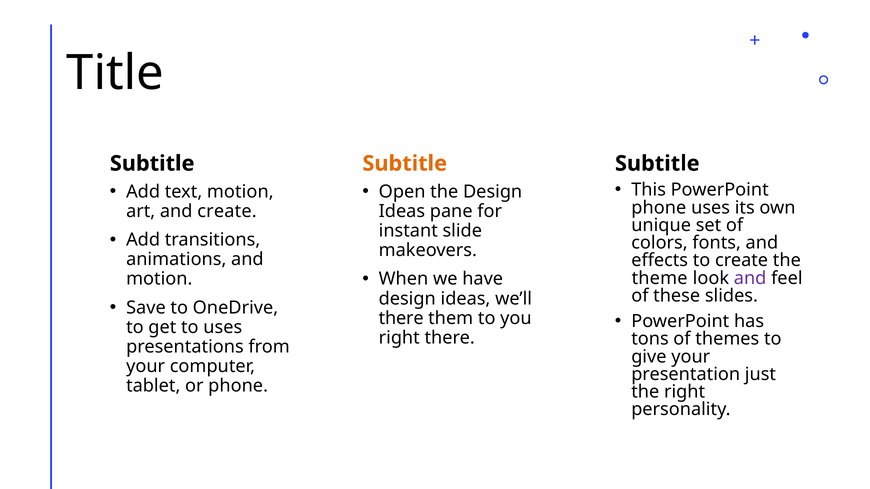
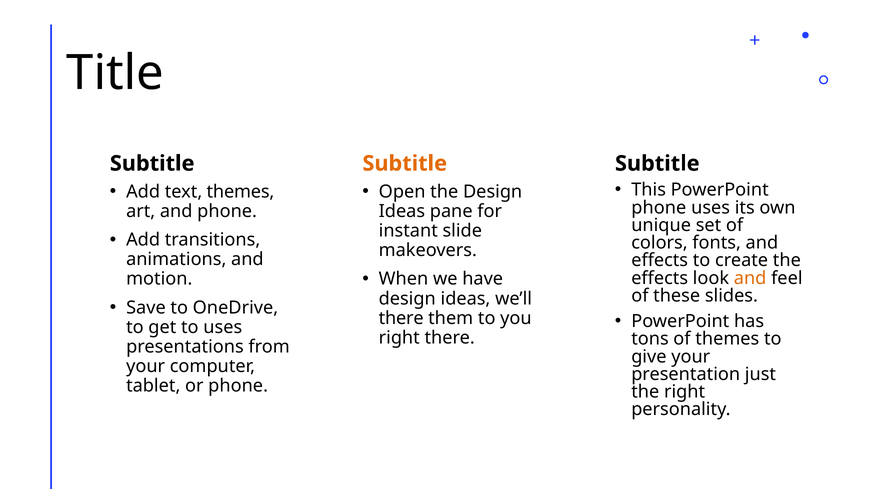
text motion: motion -> themes (240, 192)
and create: create -> phone (227, 211)
theme: theme -> effects (660, 278)
and colour: purple -> orange (750, 278)
